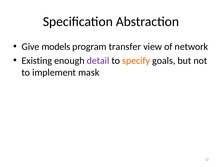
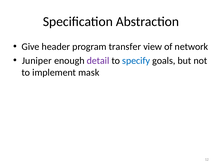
models: models -> header (56, 47)
Existing: Existing -> Juniper (37, 60)
specify colour: orange -> blue (136, 60)
